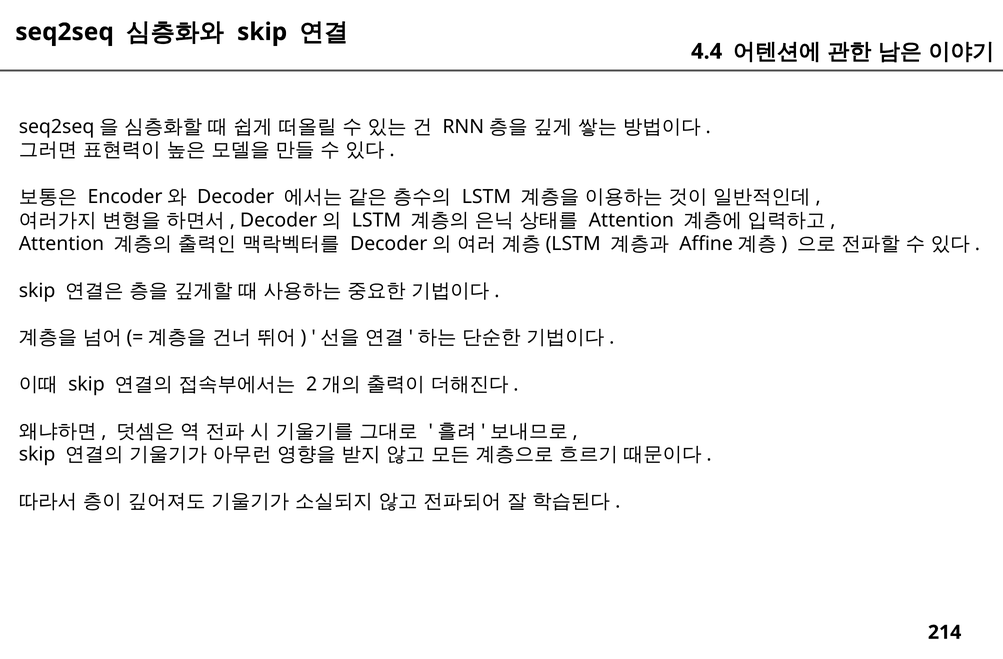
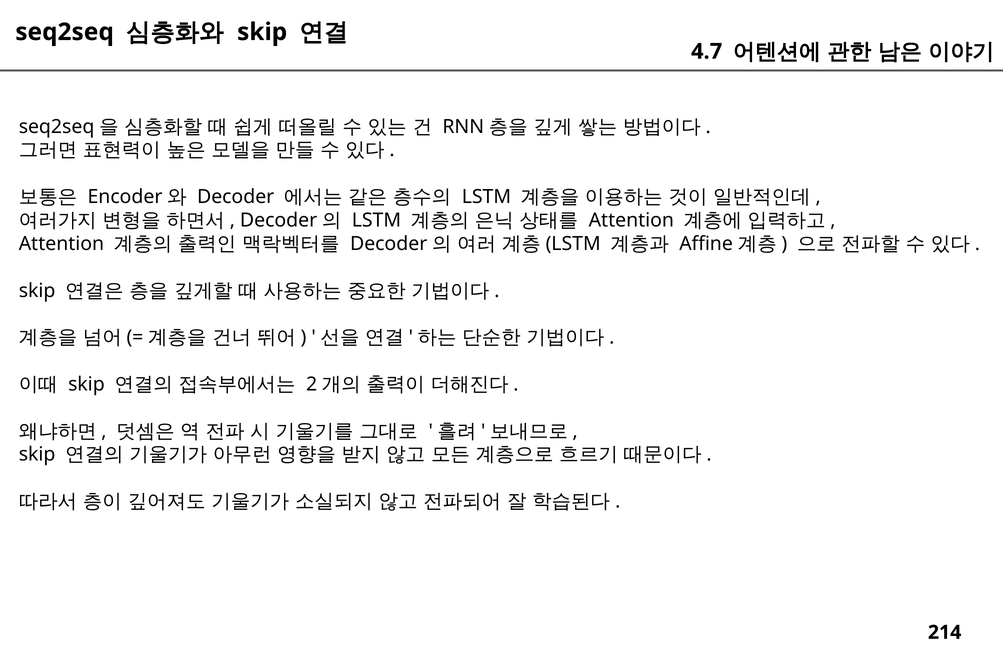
4.4: 4.4 -> 4.7 (707, 51)
